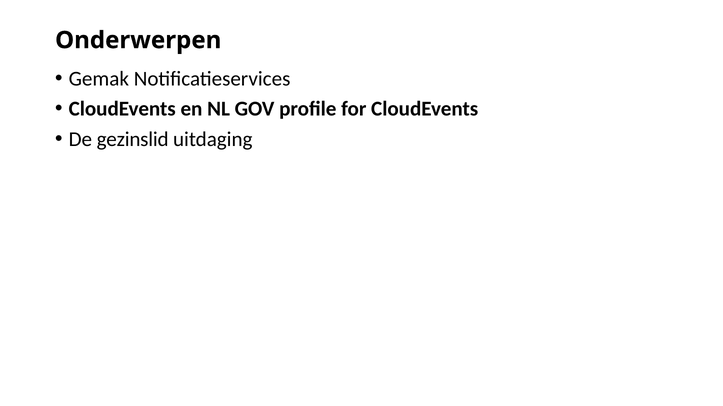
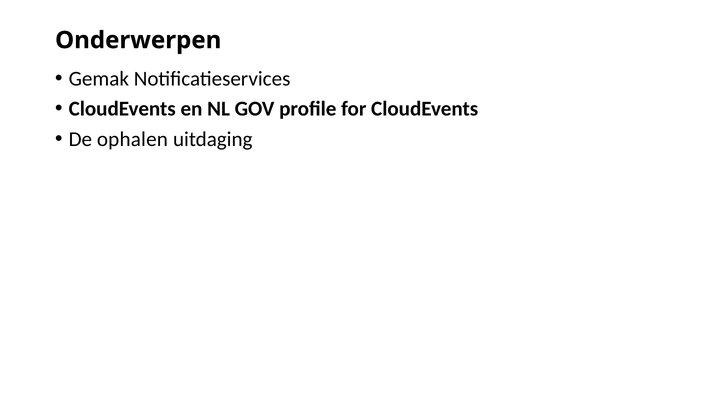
gezinslid: gezinslid -> ophalen (132, 139)
